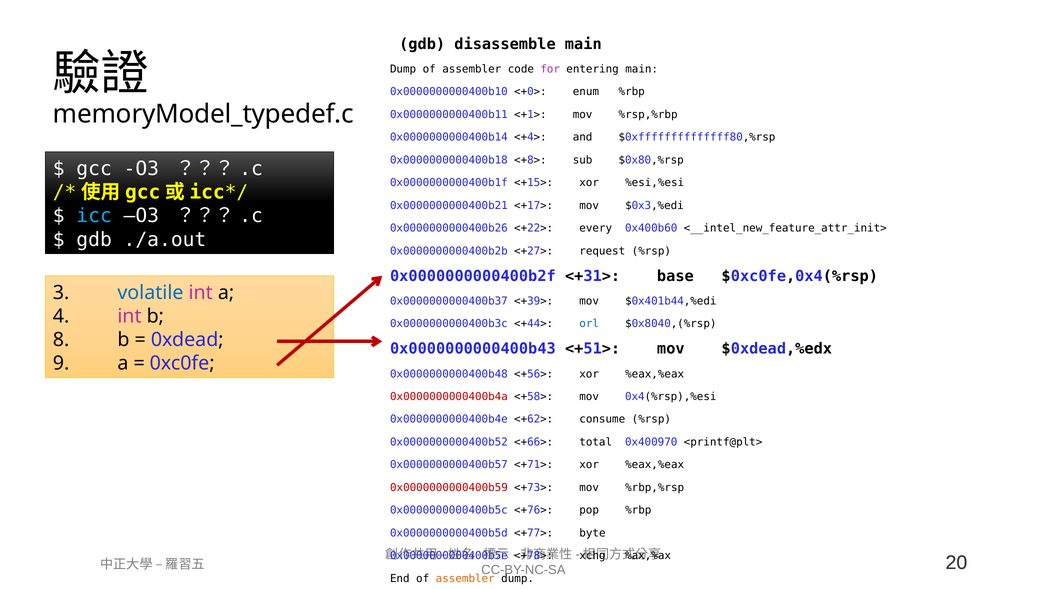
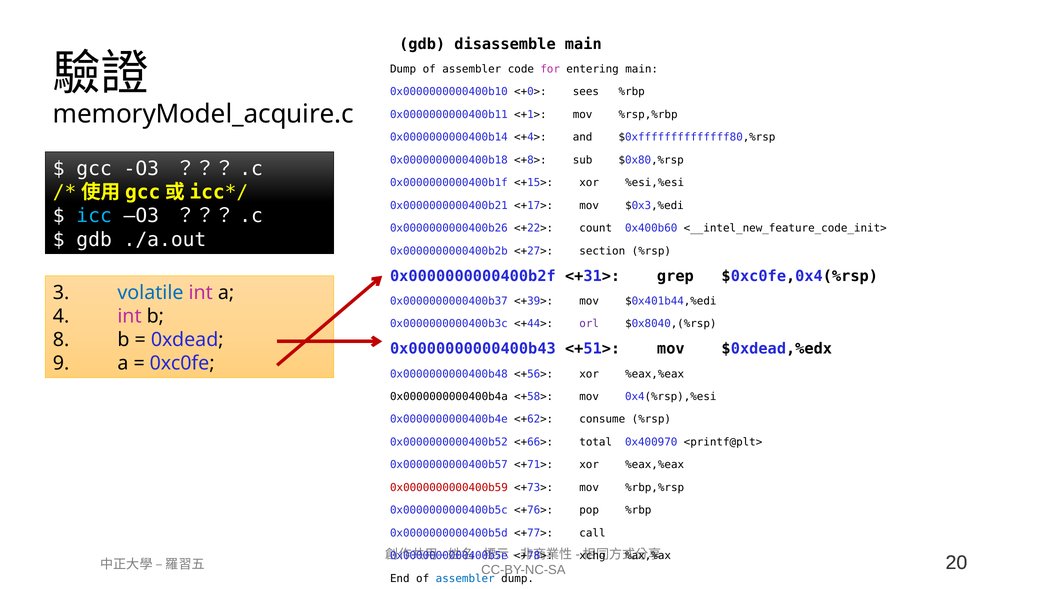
enum: enum -> sees (586, 92)
memoryModel_typedef.c: memoryModel_typedef.c -> memoryModel_acquire.c (203, 114)
every: every -> count (596, 228)
<__intel_new_feature_attr_init>: <__intel_new_feature_attr_init> -> <__intel_new_feature_code_init> (785, 228)
request: request -> section (602, 251)
base: base -> grep (675, 276)
orl colour: blue -> purple (589, 324)
0x0000000000400b4a colour: red -> black (449, 397)
byte: byte -> call (592, 533)
assembler colour: orange -> blue (465, 578)
